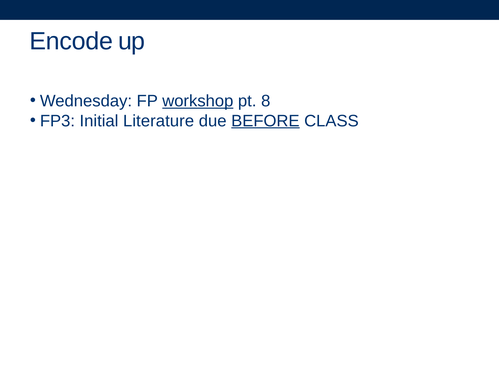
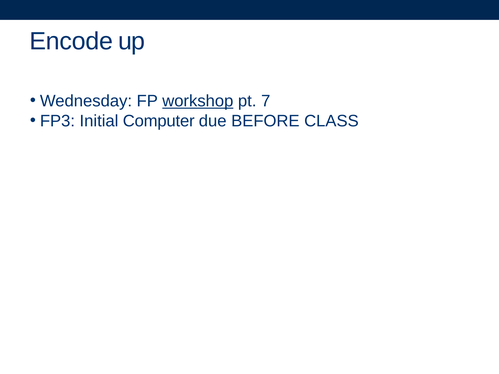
8: 8 -> 7 (266, 101)
Literature: Literature -> Computer (159, 121)
BEFORE underline: present -> none (265, 121)
